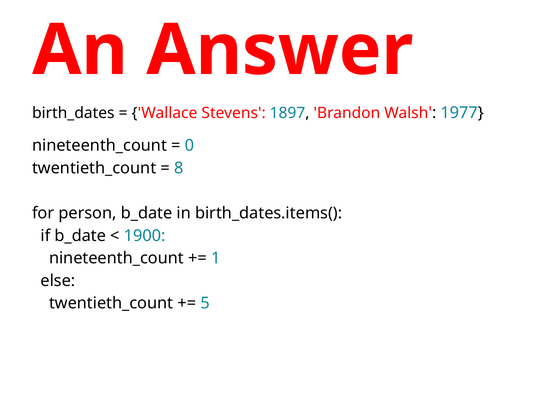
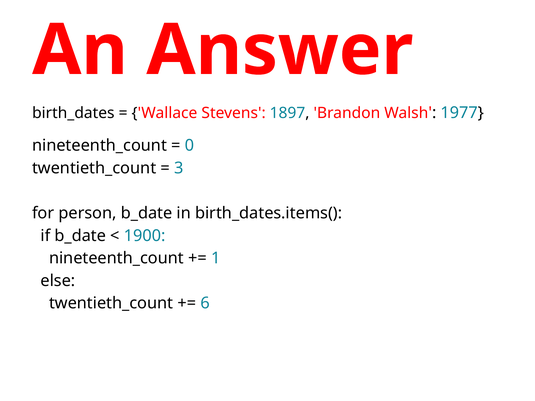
8: 8 -> 3 (179, 168)
5: 5 -> 6 (205, 303)
